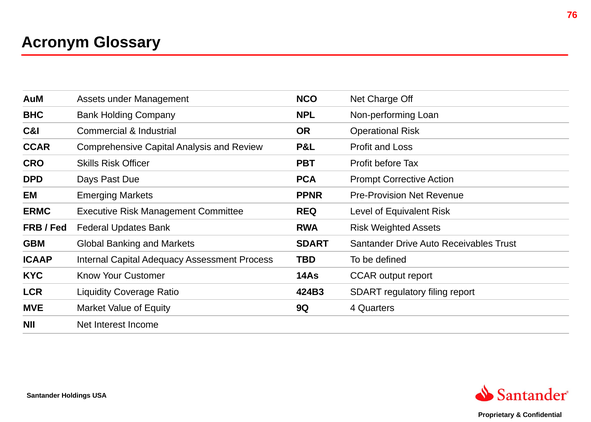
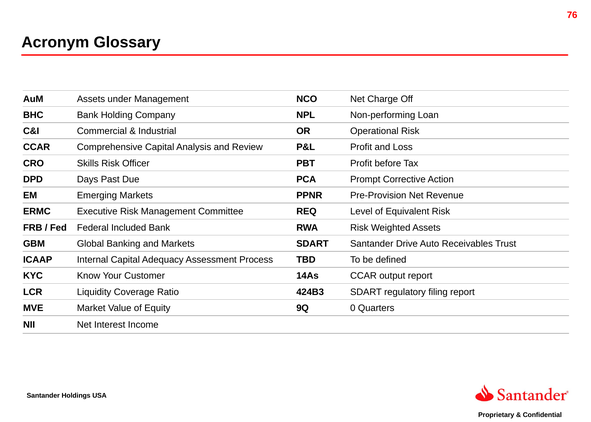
Updates: Updates -> Included (129, 228)
4: 4 -> 0 (353, 308)
